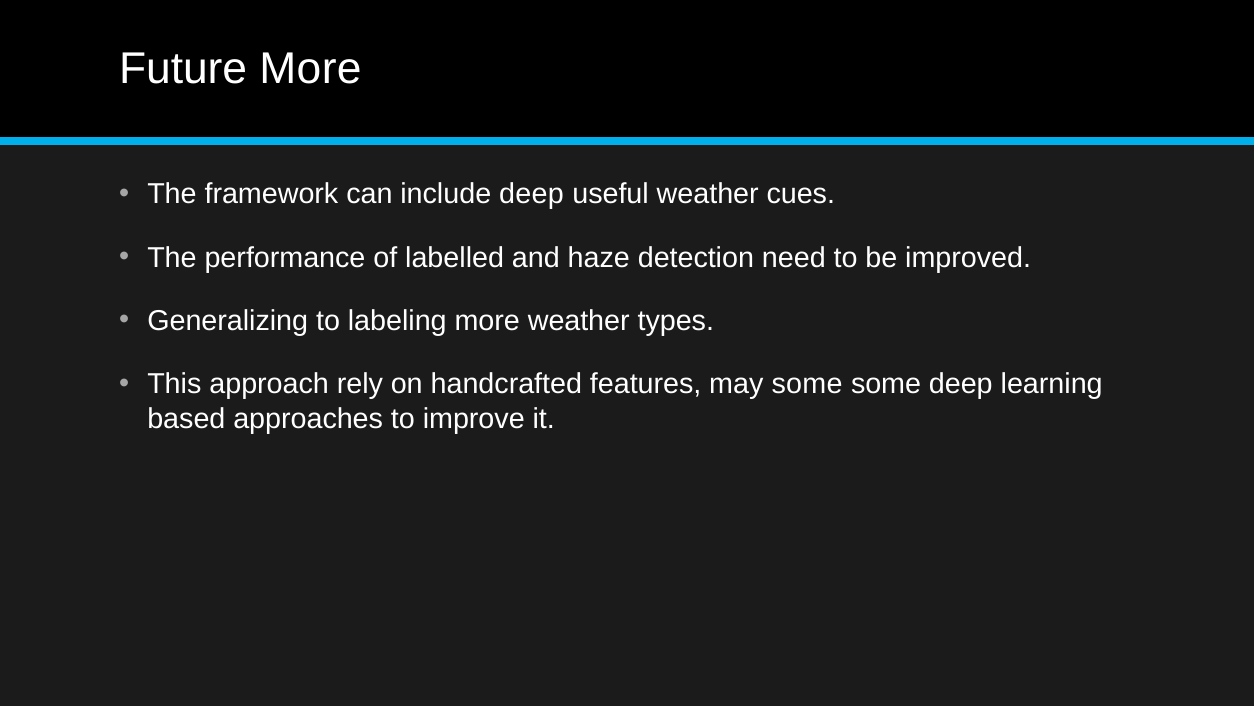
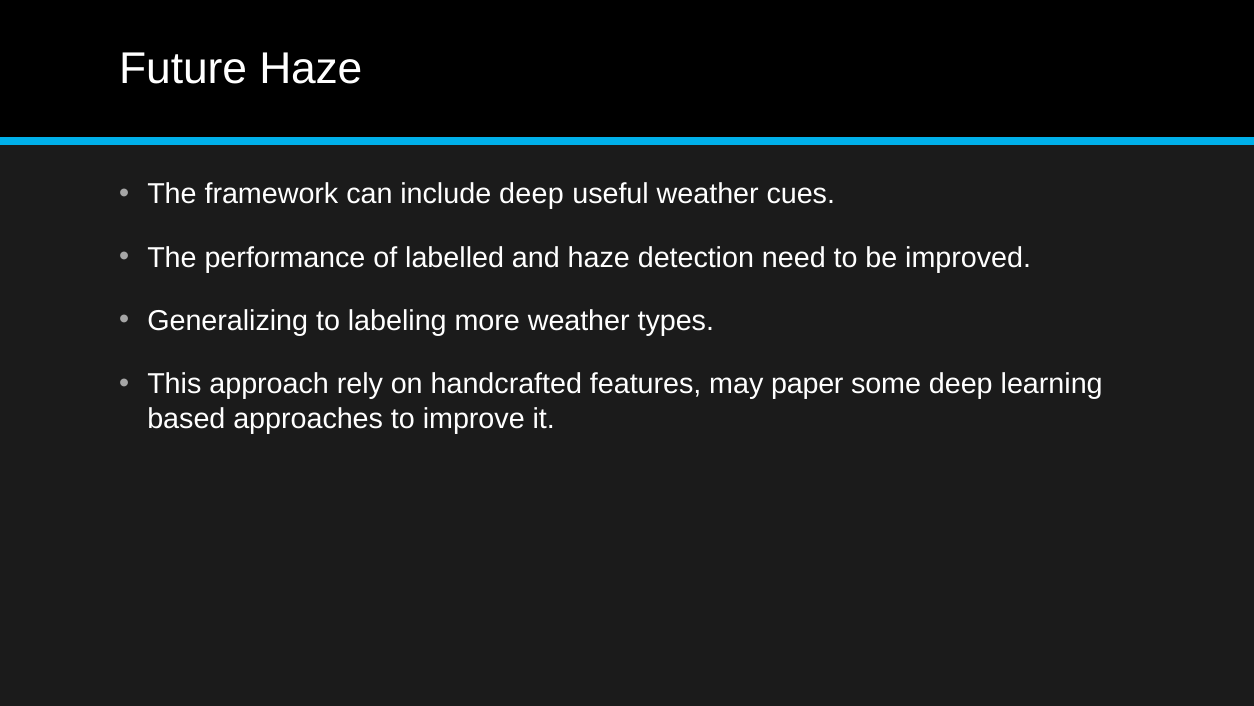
Future More: More -> Haze (311, 69)
may some: some -> paper (807, 384)
